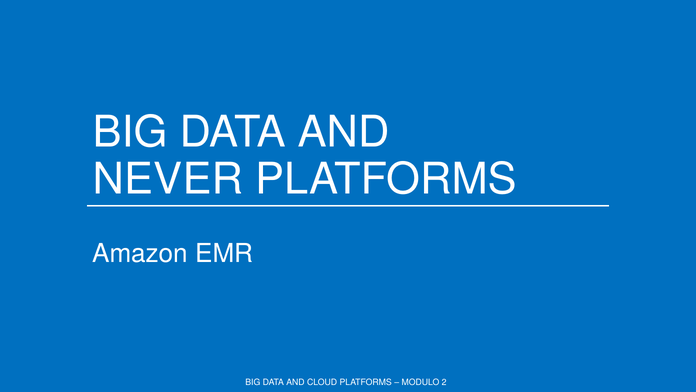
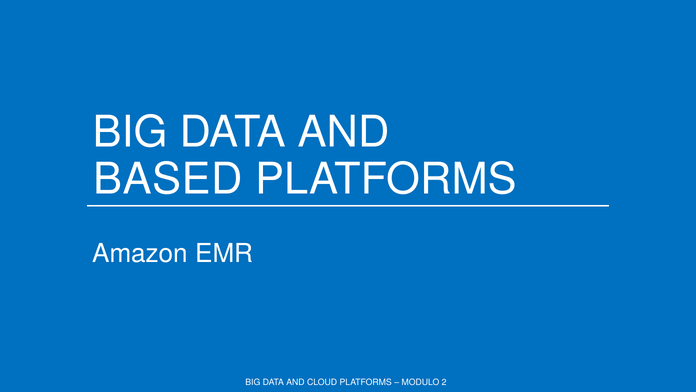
NEVER: NEVER -> BASED (168, 179)
